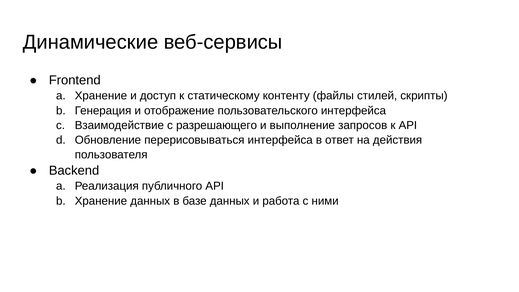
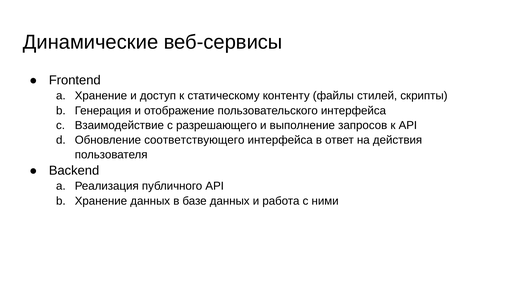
перерисовываться: перерисовываться -> соответствующего (194, 140)
